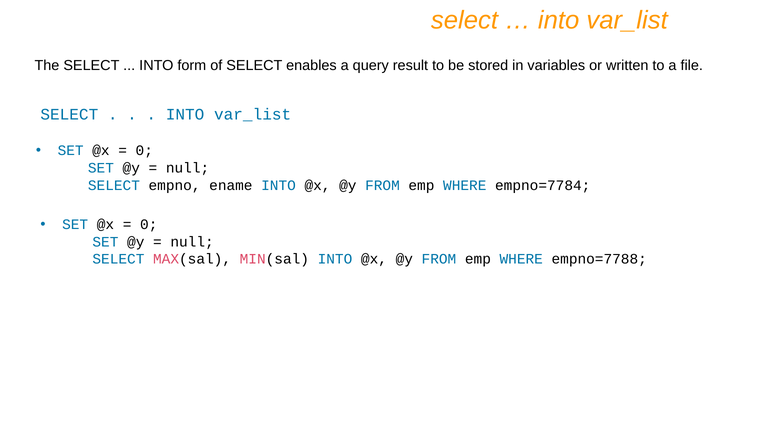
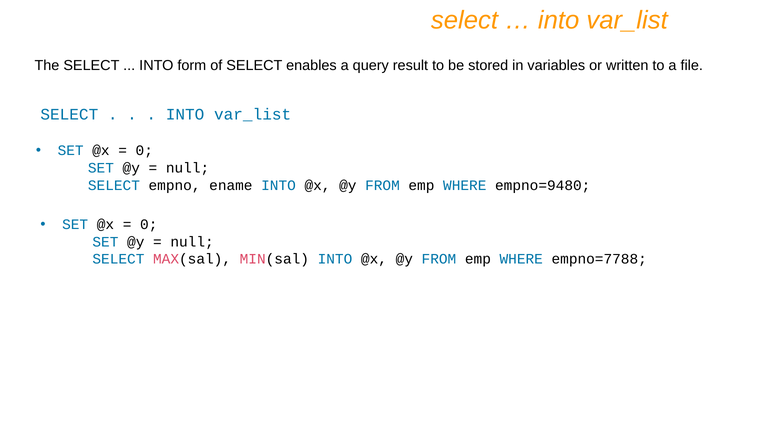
empno=7784: empno=7784 -> empno=9480 (543, 185)
